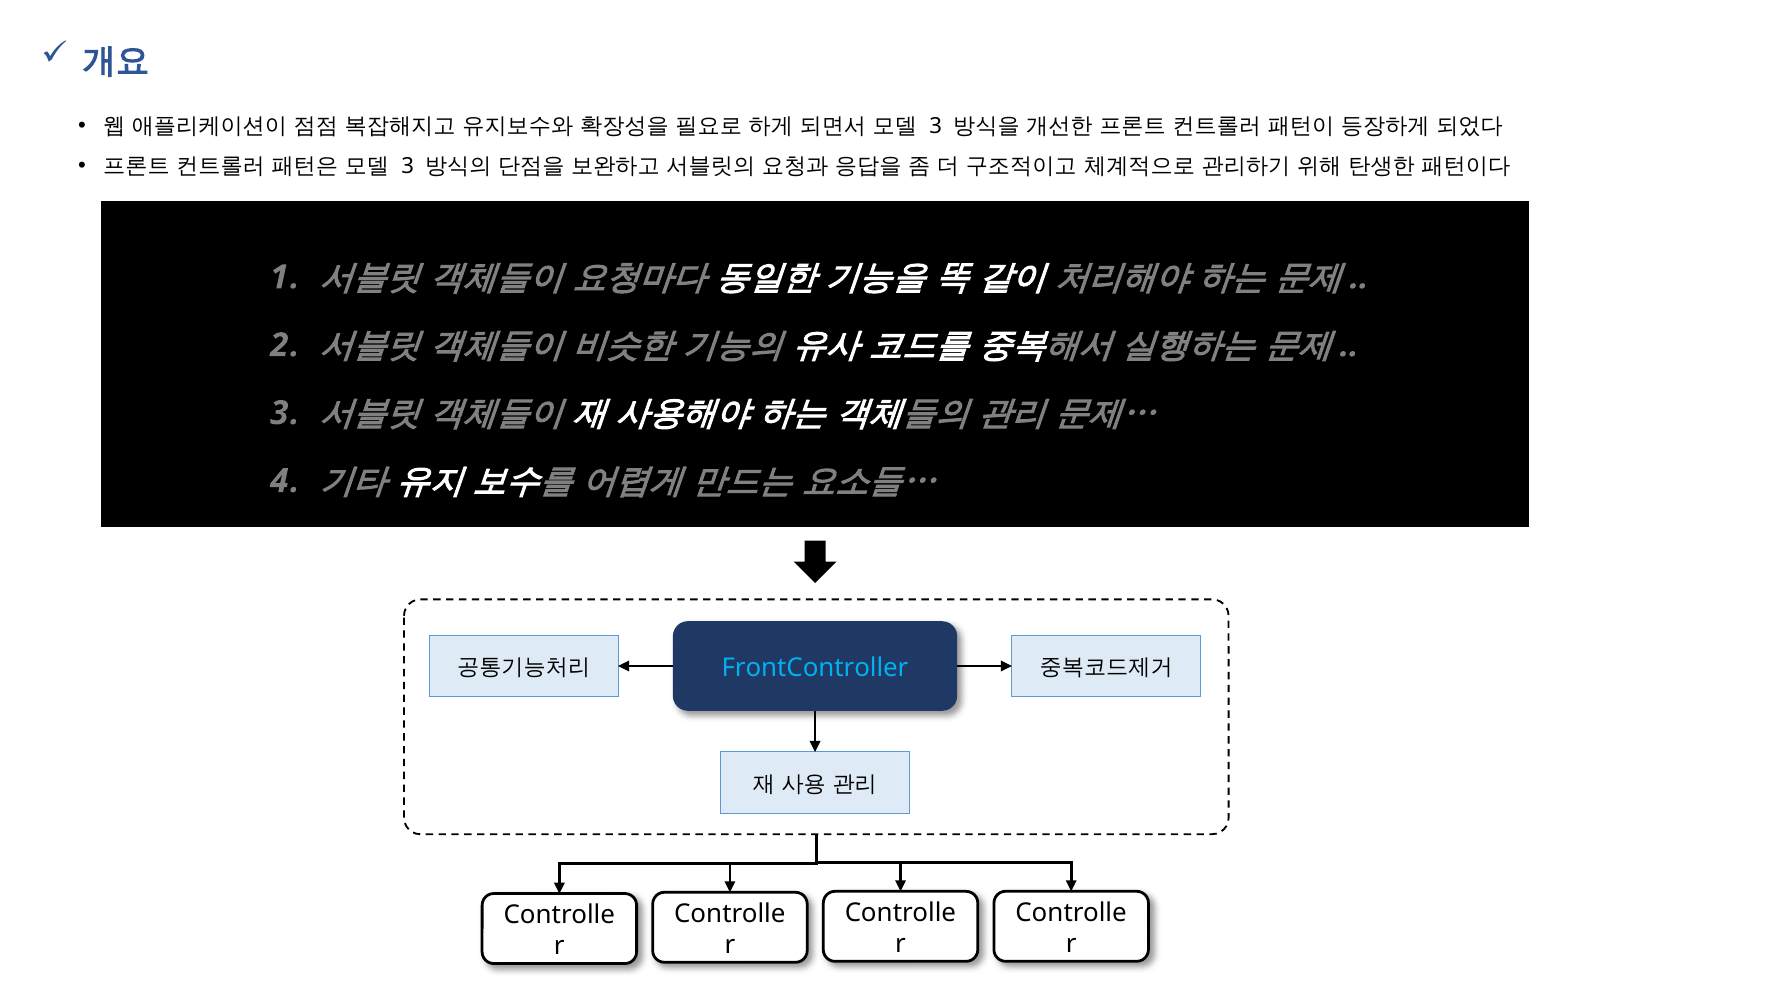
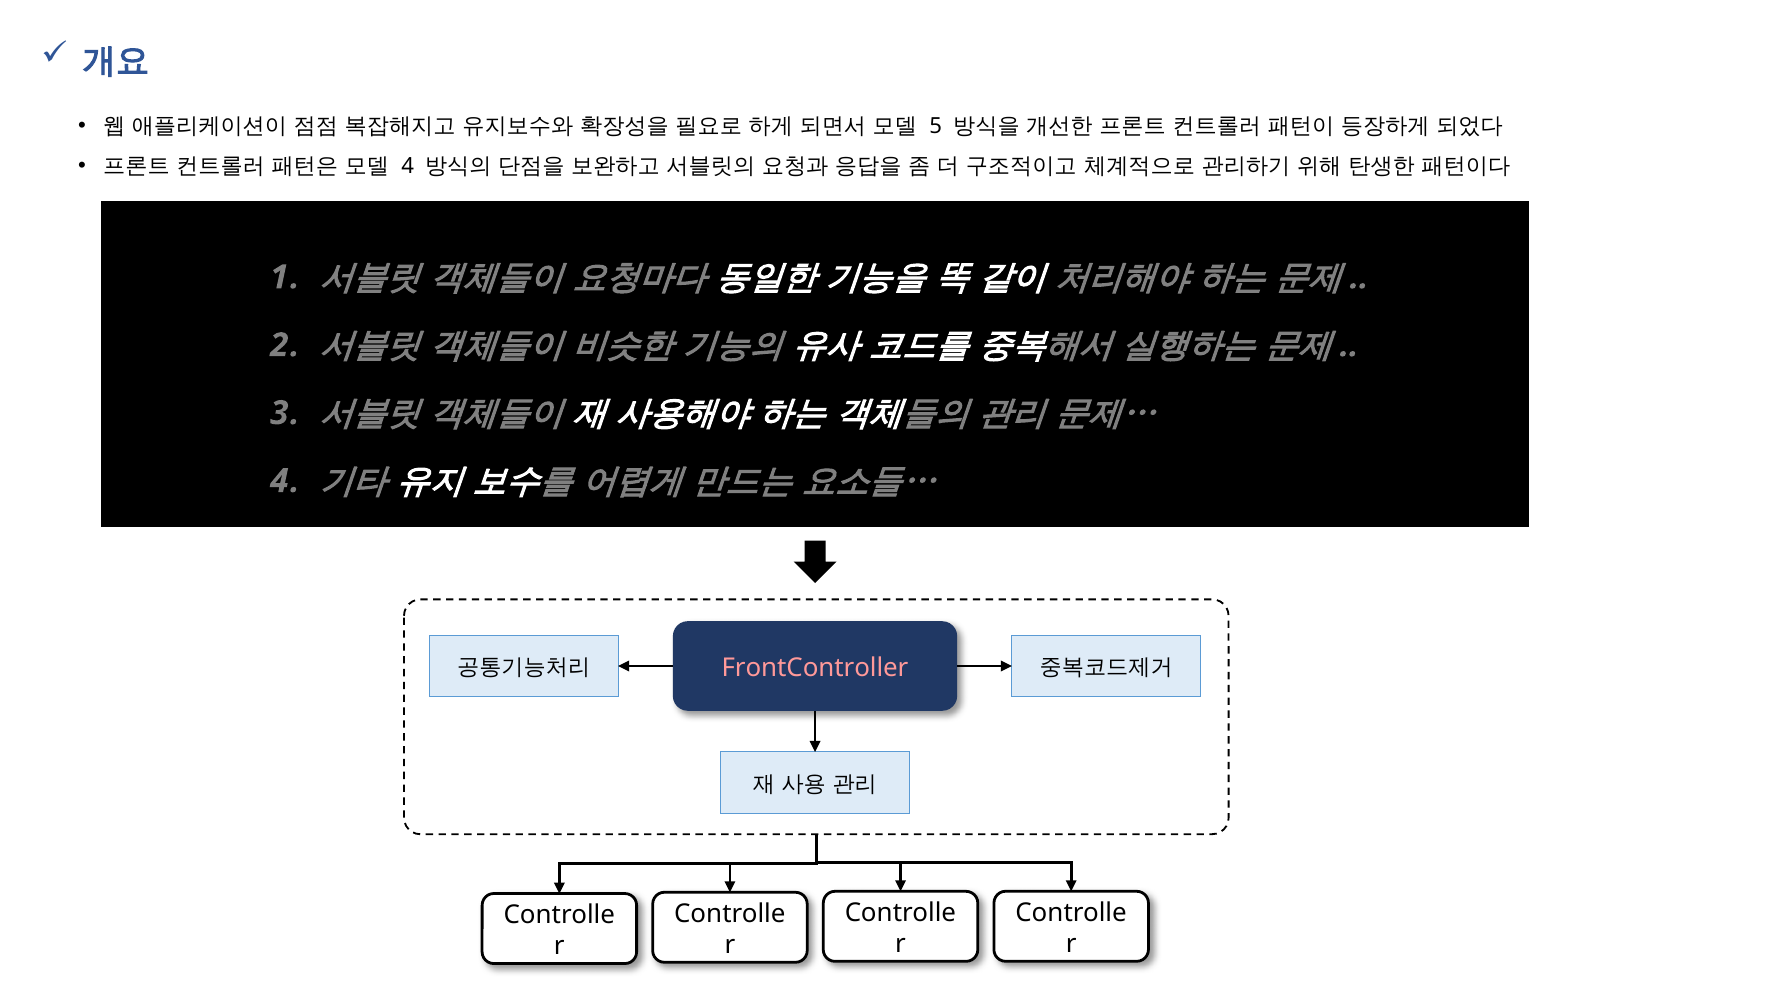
3: 3 -> 5 (936, 126)
3: 3 -> 4 (408, 166)
FrontController colour: light blue -> pink (815, 668)
